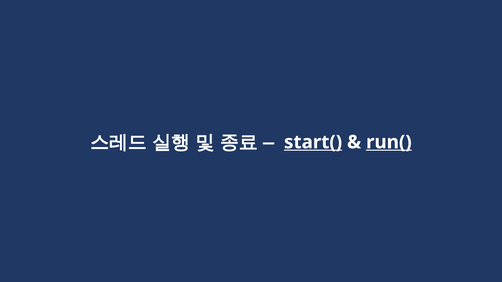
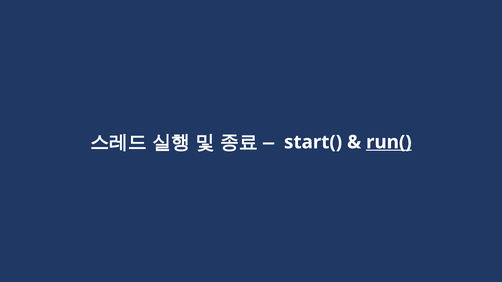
start( underline: present -> none (313, 142)
